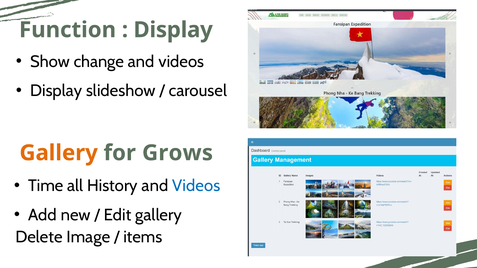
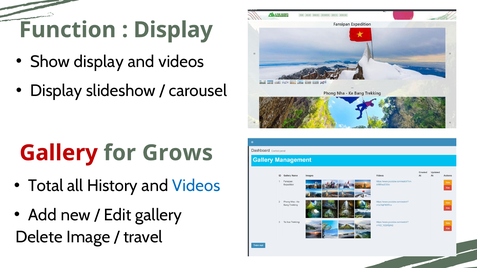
Show change: change -> display (99, 62)
Gallery colour: orange -> red (59, 153)
Time: Time -> Total (46, 186)
items: items -> travel (143, 237)
